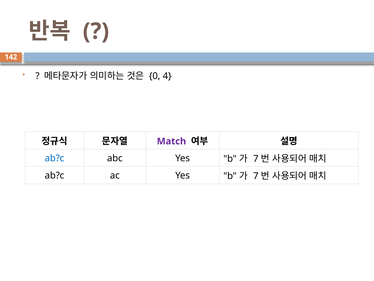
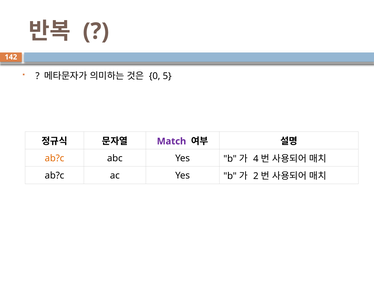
4: 4 -> 5 (167, 76)
ab?c colour: blue -> orange (54, 158)
7: 7 -> 4 (256, 158)
7: 7 -> 2 (256, 176)
